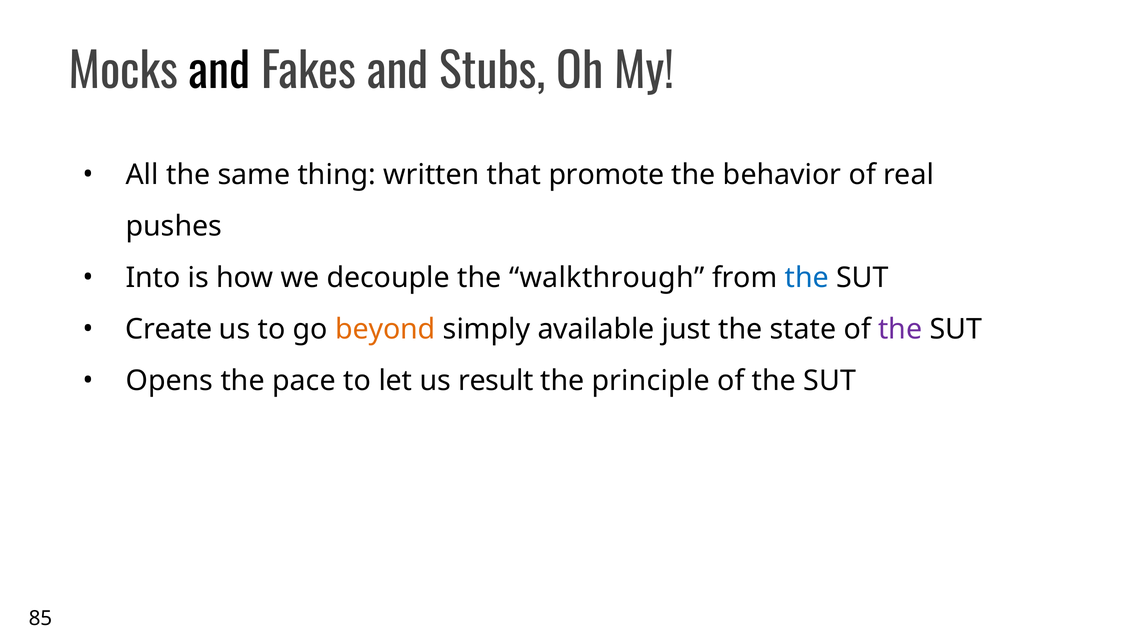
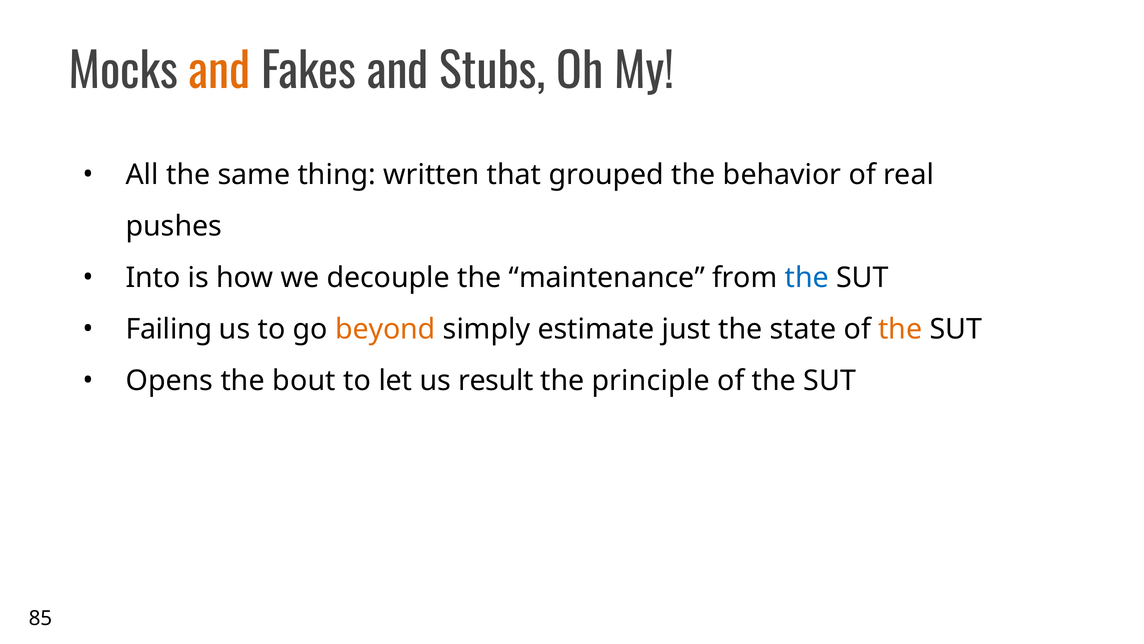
and colour: black -> orange (219, 73)
promote: promote -> grouped (606, 175)
walkthrough: walkthrough -> maintenance (607, 278)
Create: Create -> Failing (169, 329)
available: available -> estimate (596, 329)
the colour: purple -> orange (900, 329)
pace: pace -> bout (304, 381)
